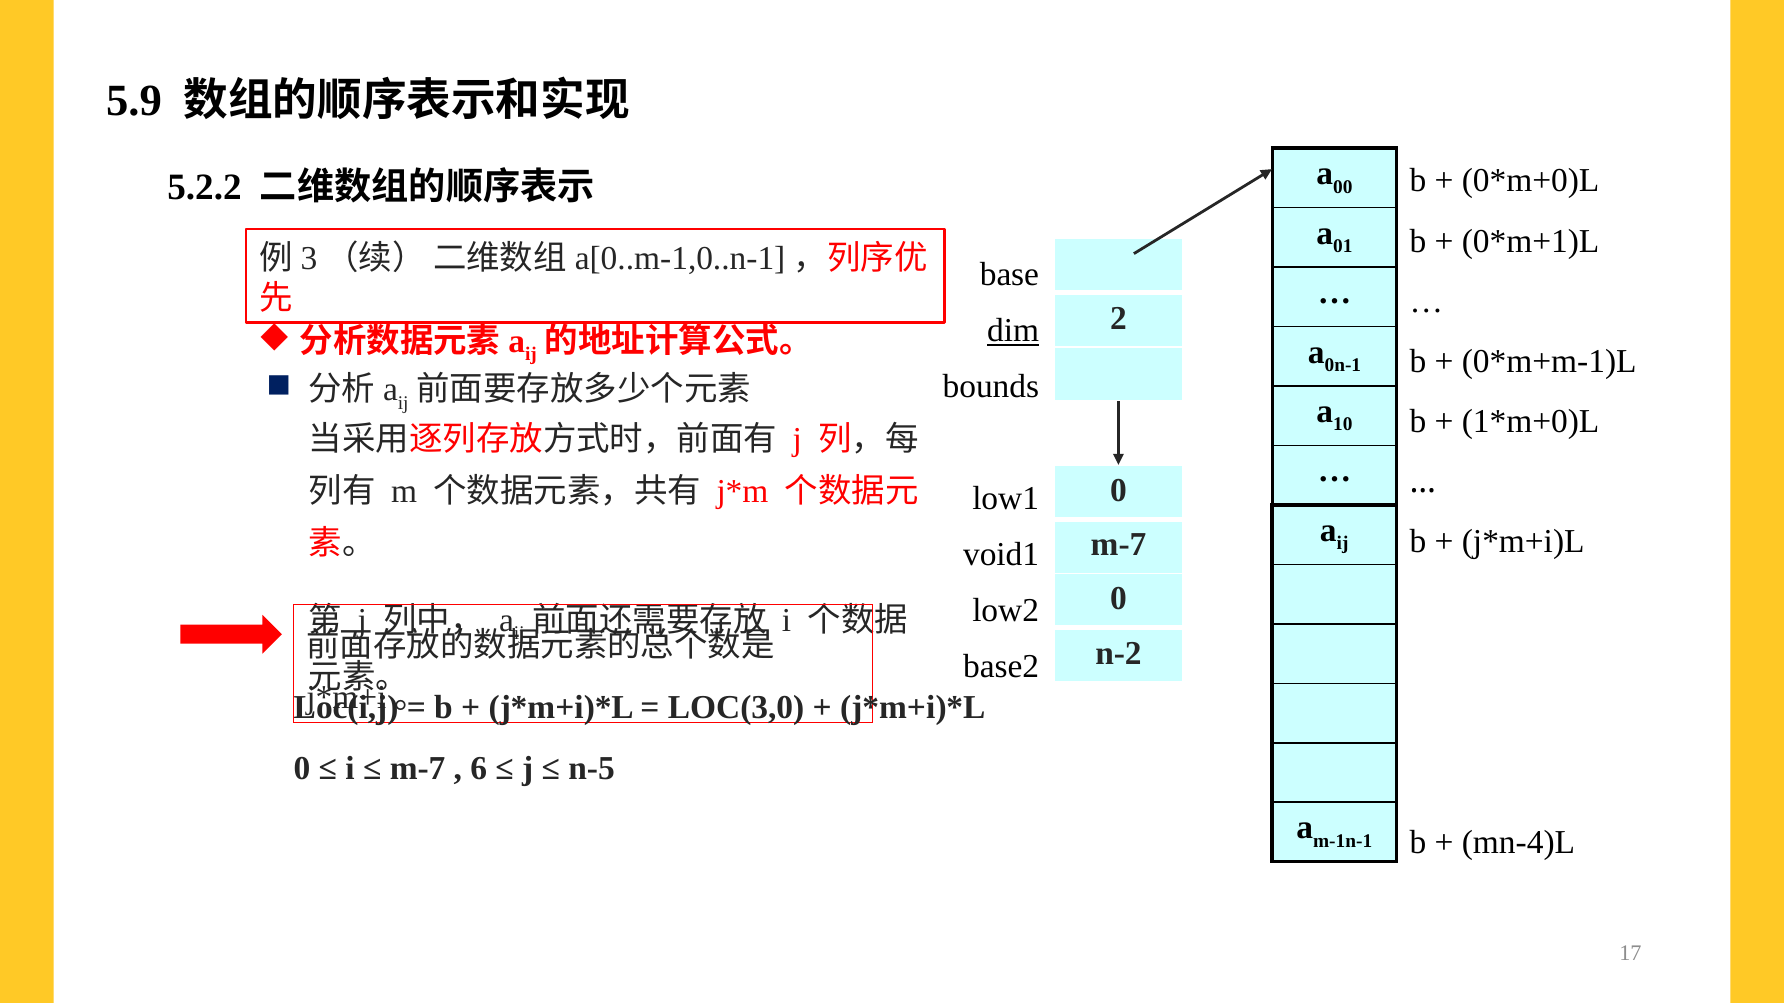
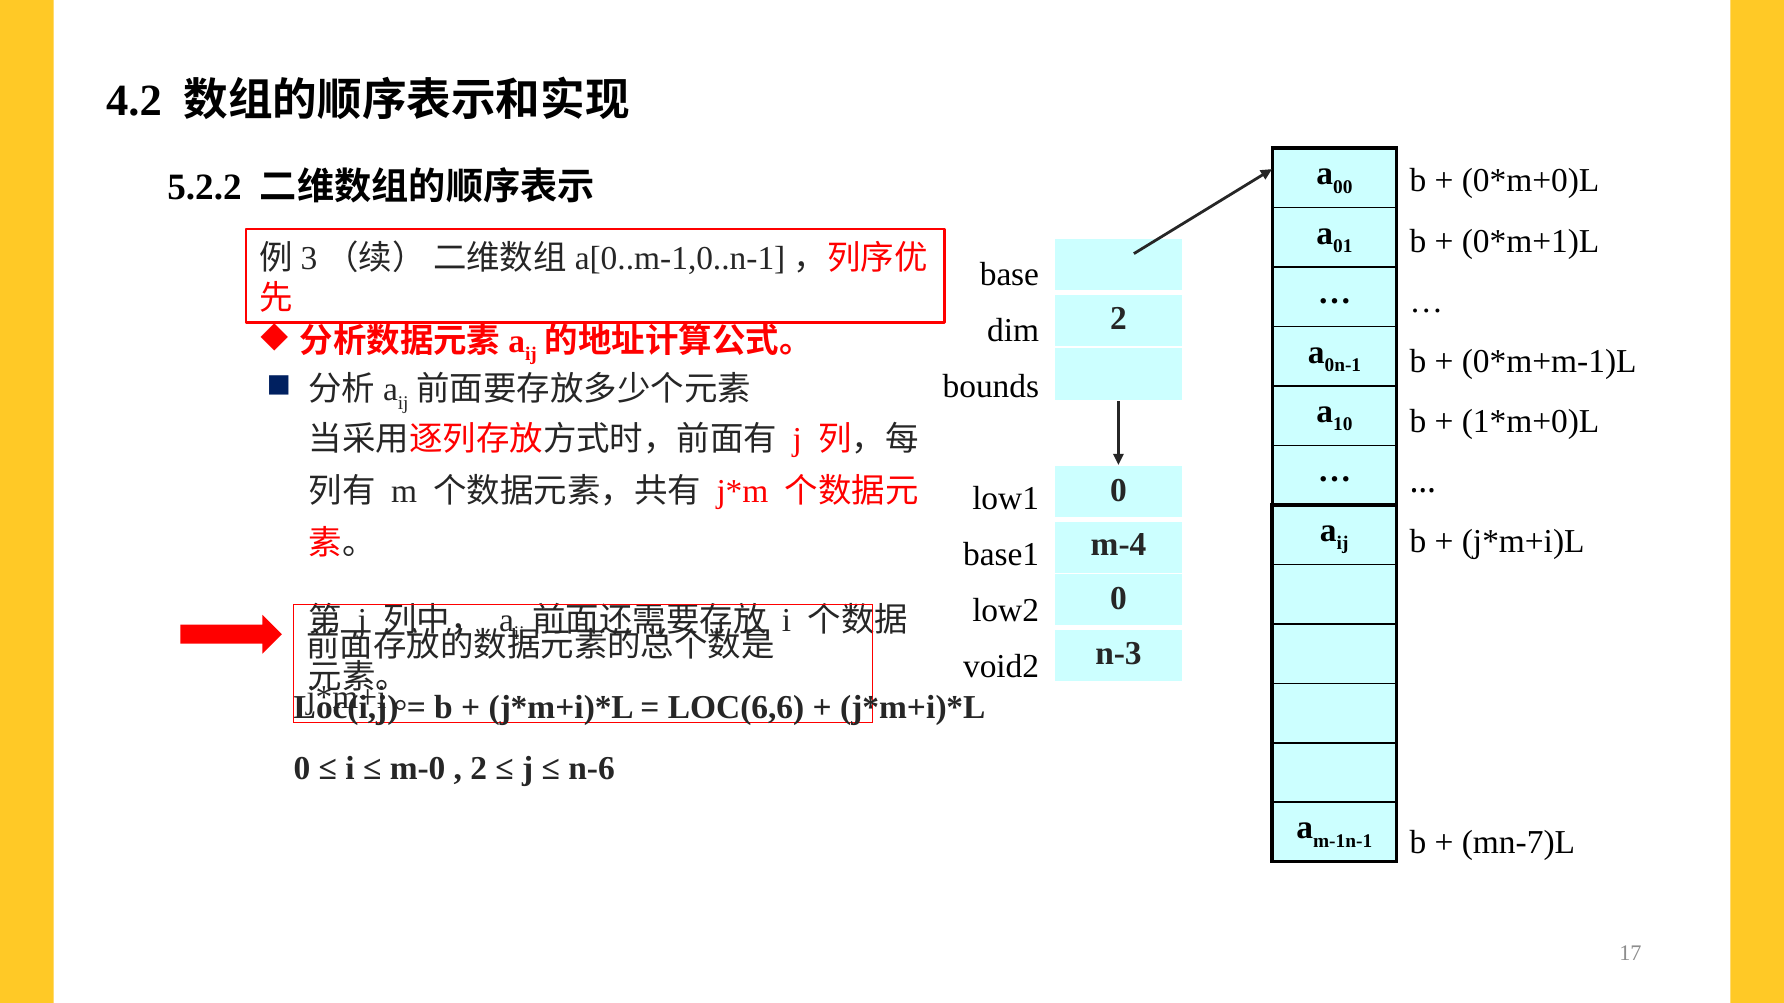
5.9: 5.9 -> 4.2 (134, 101)
dim underline: present -> none (1013, 330)
m-7: m-7 -> m-4 (1119, 545)
void1: void1 -> base1 (1001, 555)
n-2: n-2 -> n-3 (1118, 653)
base2: base2 -> void2 (1001, 667)
LOC(3,0: LOC(3,0 -> LOC(6,6 (736, 708)
m-7: m-7 -> m-0 (418, 768)
6: 6 -> 2 (479, 768)
n-5: n-5 -> n-6 (592, 768)
mn-4)L: mn-4)L -> mn-7)L (1518, 843)
